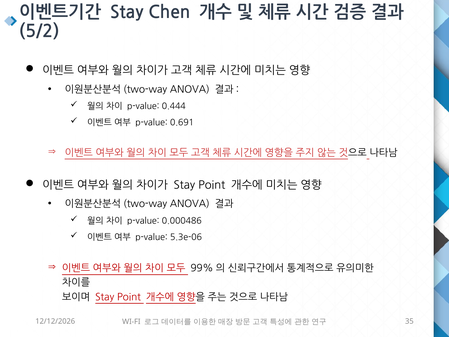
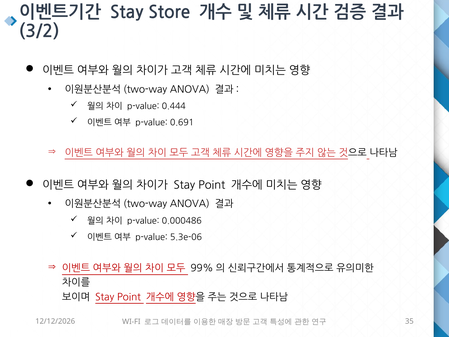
Chen: Chen -> Store (169, 12)
5/2: 5/2 -> 3/2 (39, 31)
